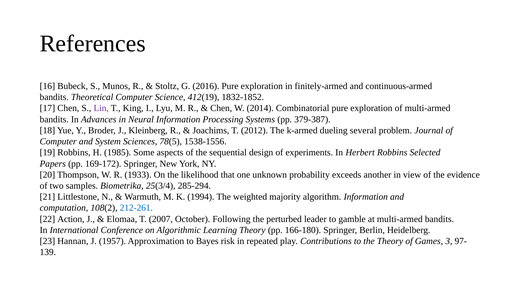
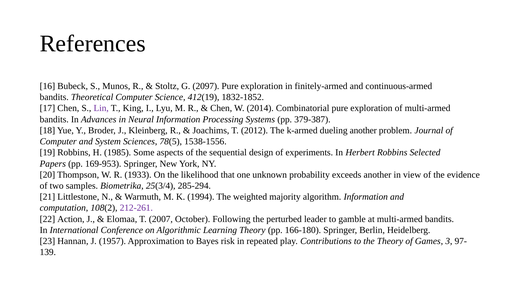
2016: 2016 -> 2097 (206, 86)
dueling several: several -> another (363, 130)
169-172: 169-172 -> 169-953 (103, 164)
212-261 colour: blue -> purple (136, 208)
